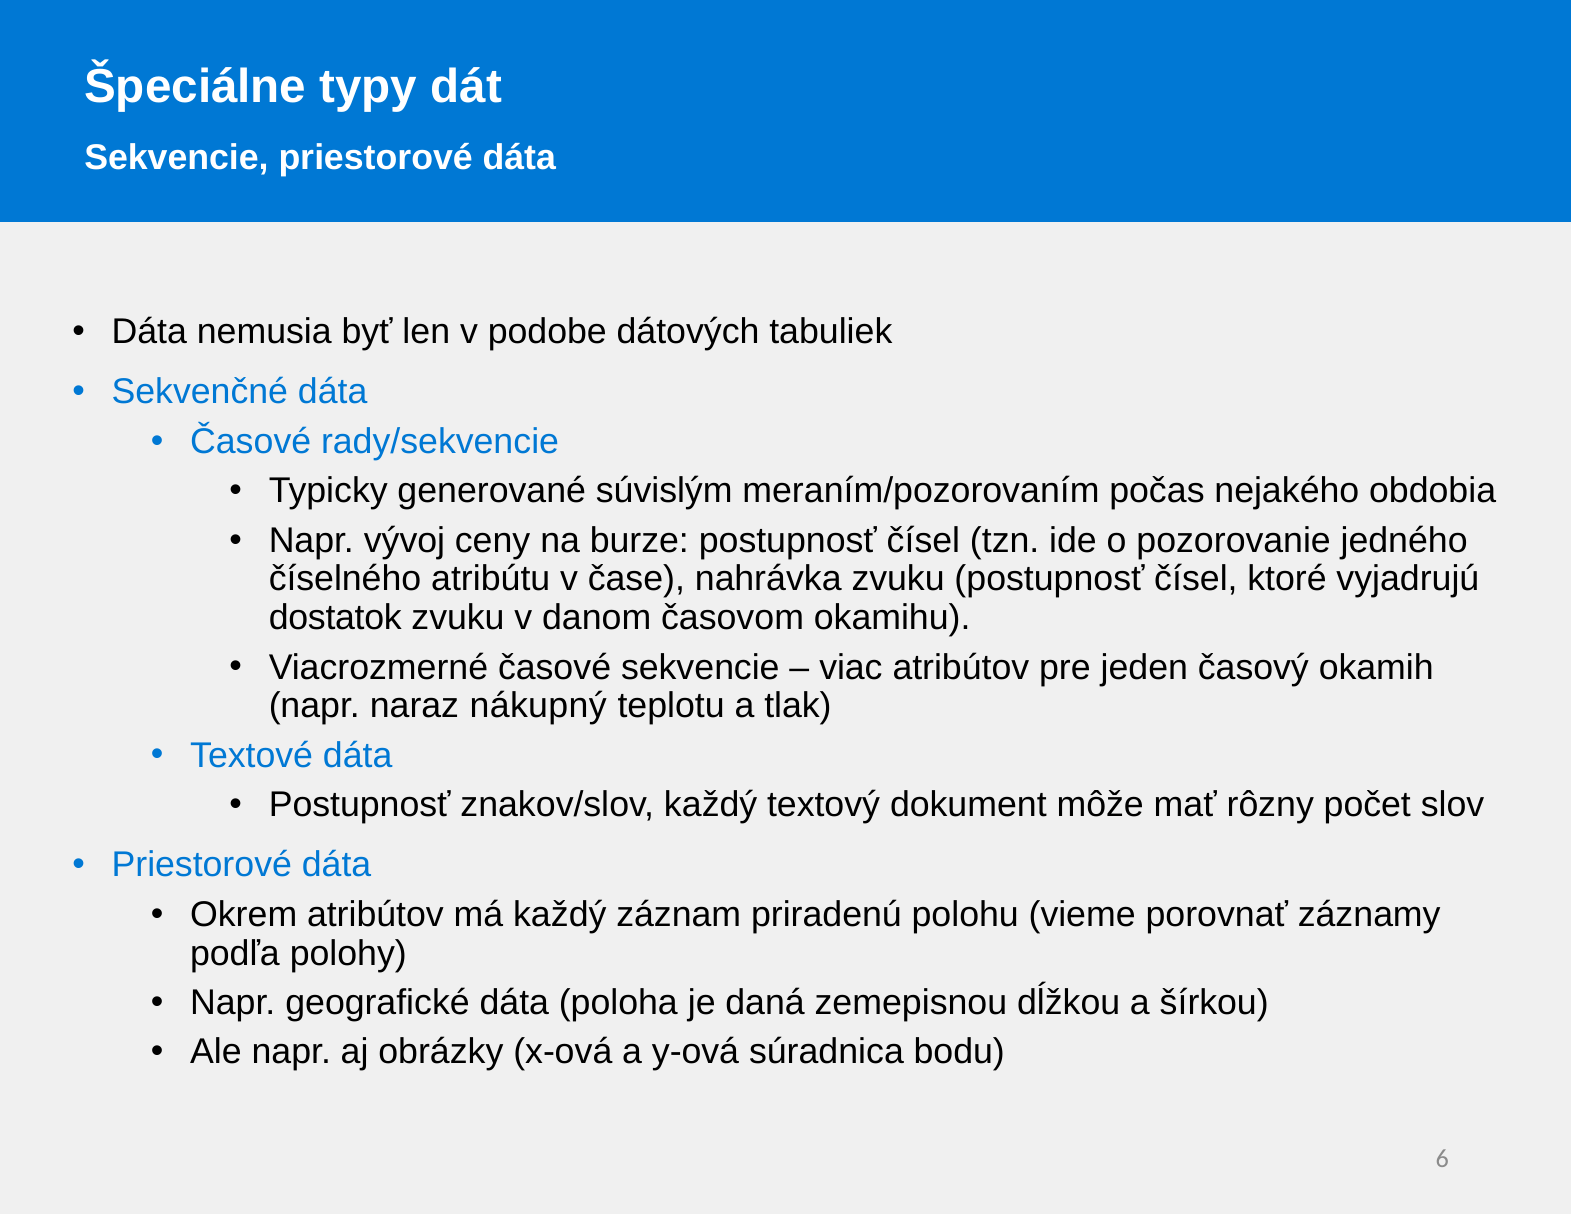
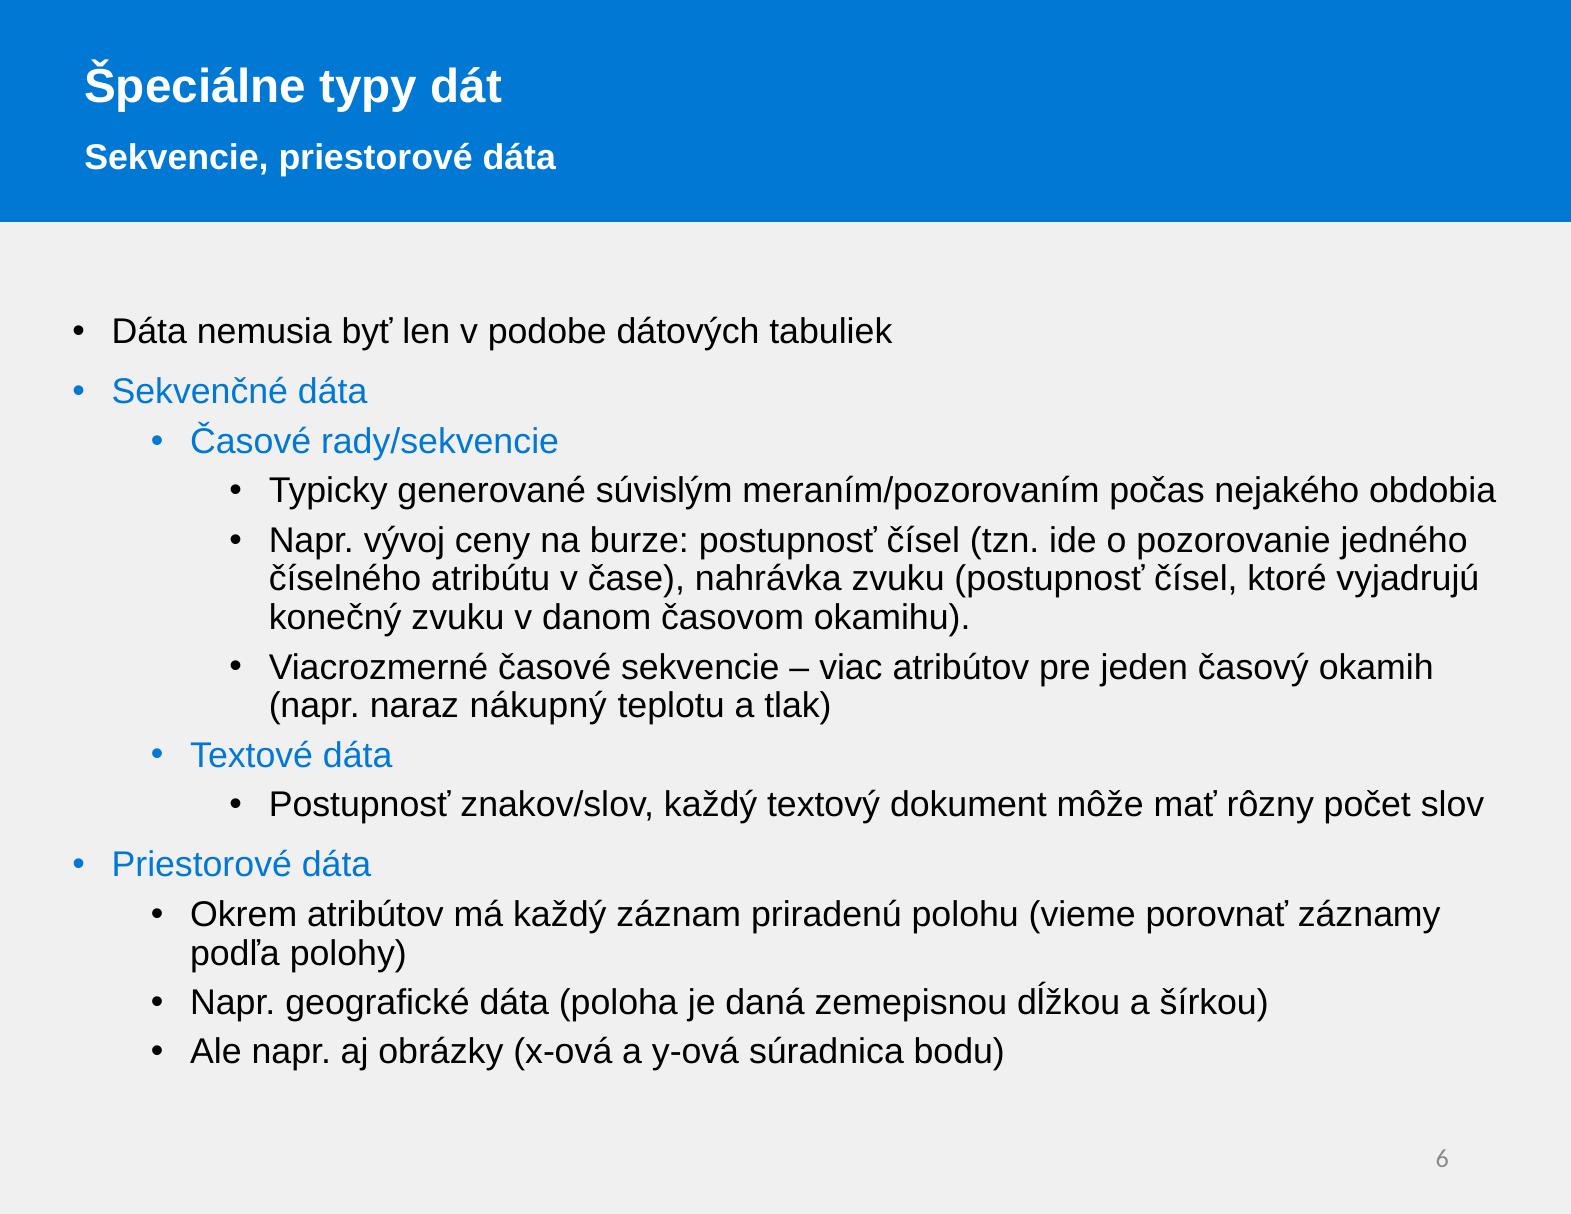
dostatok: dostatok -> konečný (335, 618)
